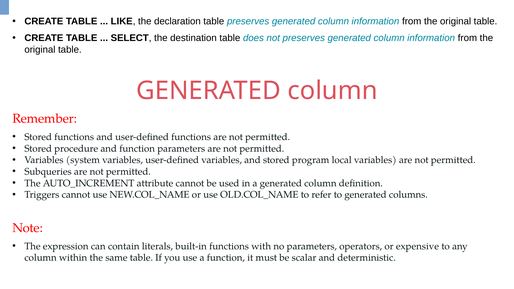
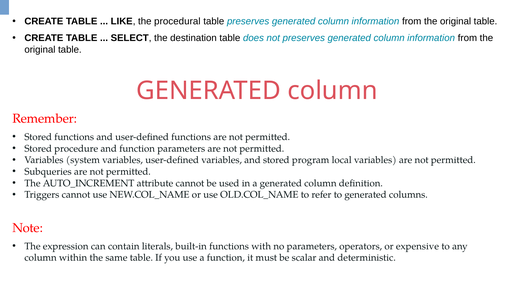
declaration: declaration -> procedural (177, 21)
